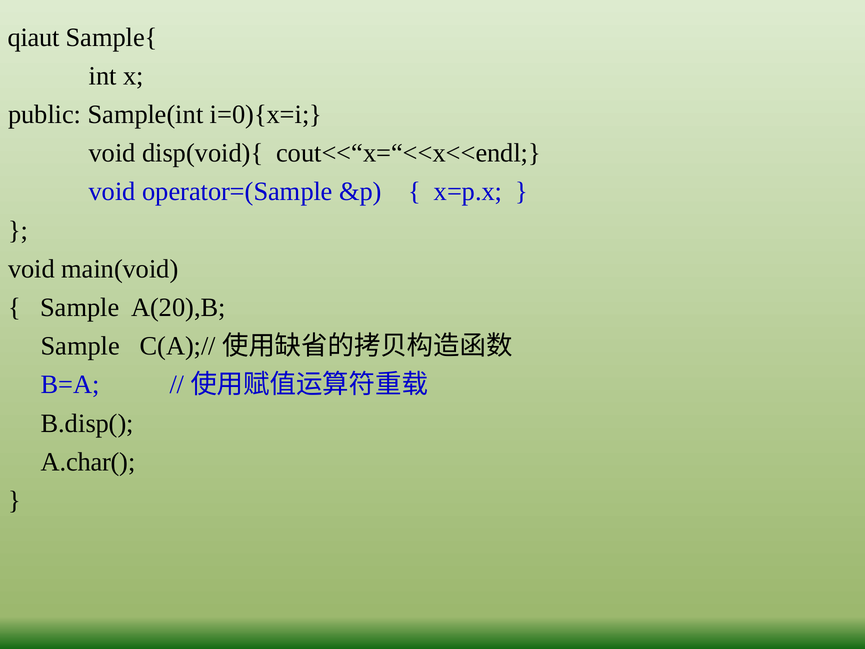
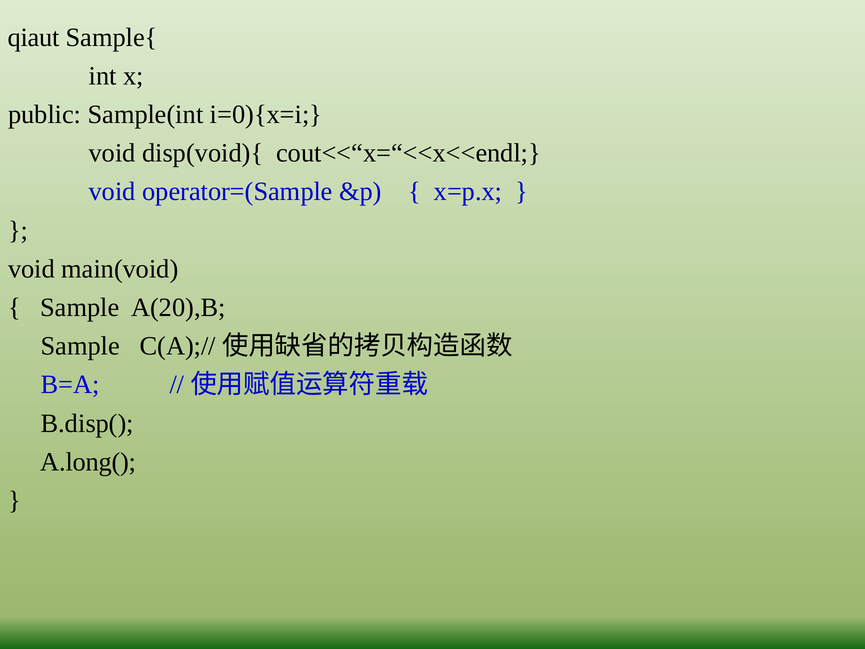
A.char(: A.char( -> A.long( (88, 462)
